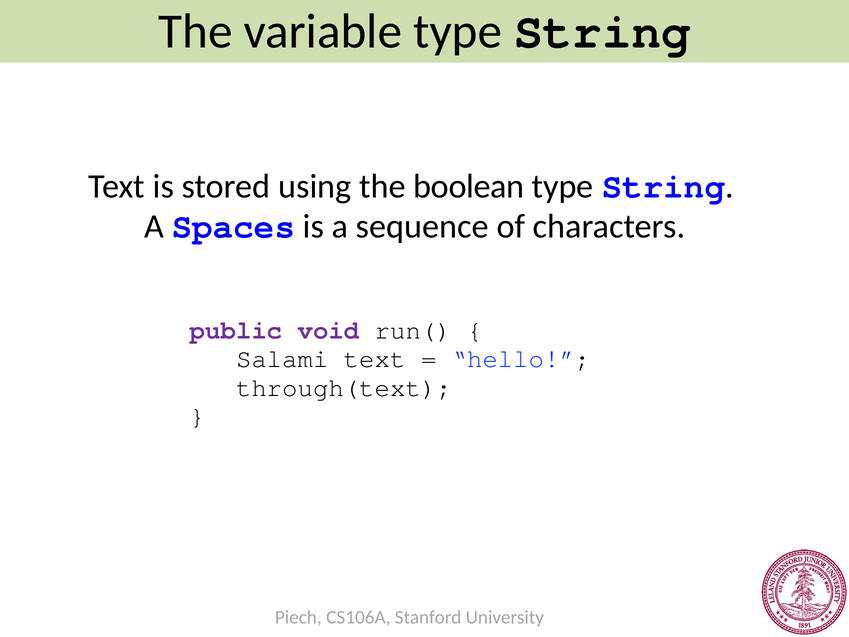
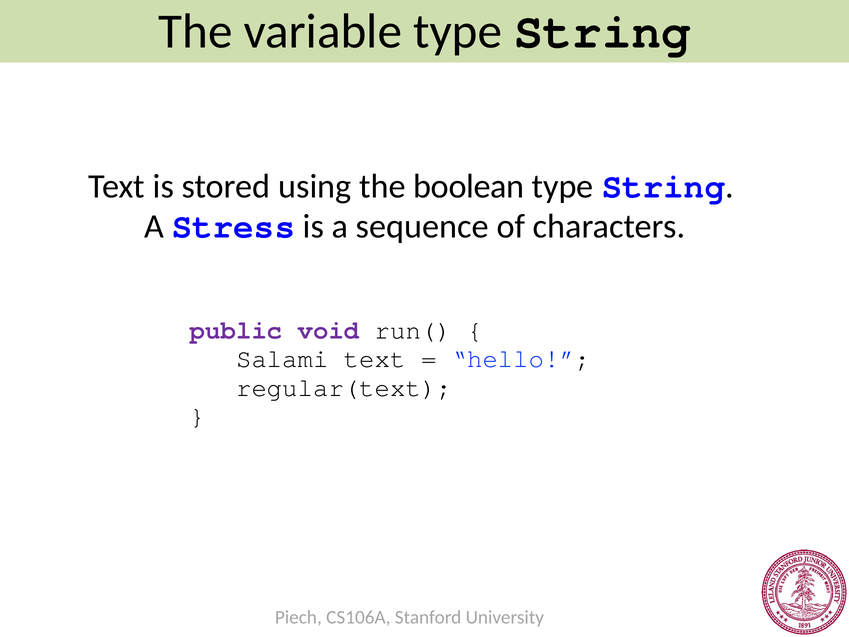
Spaces: Spaces -> Stress (233, 226)
through(text: through(text -> regular(text (344, 387)
